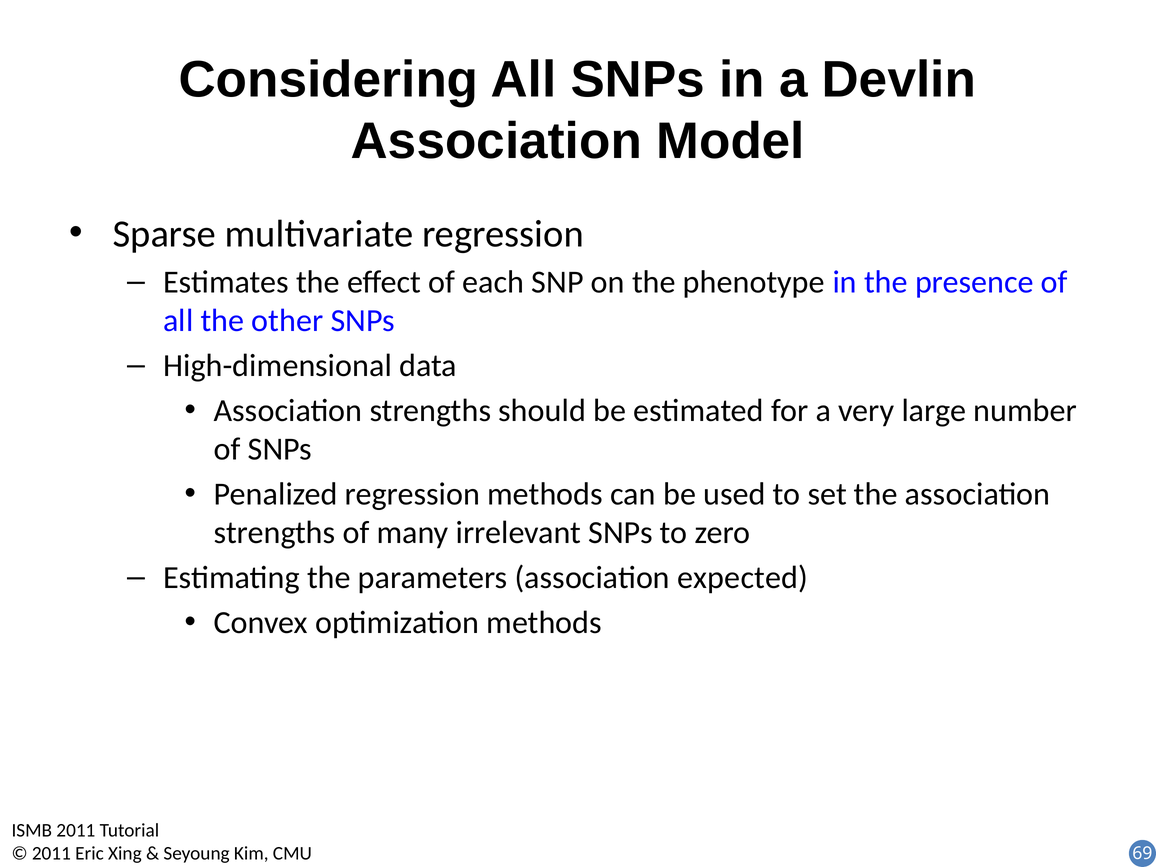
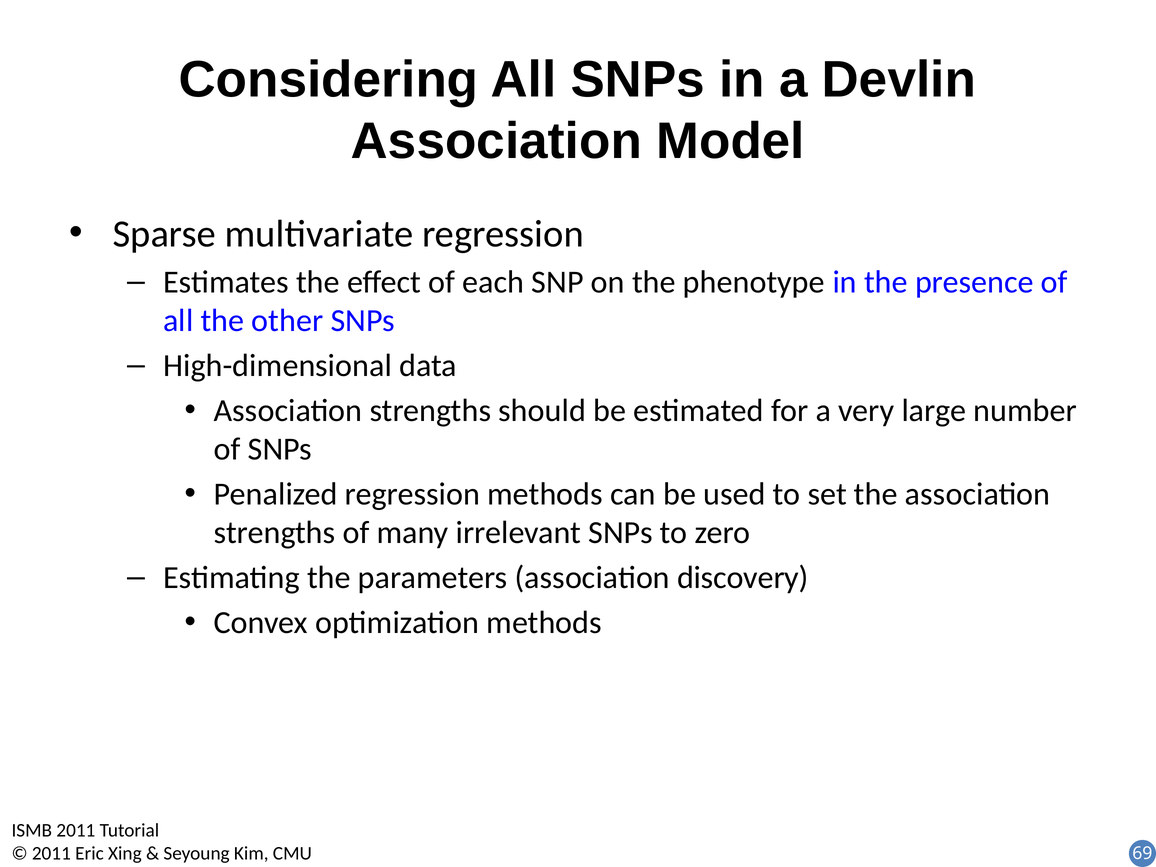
expected: expected -> discovery (743, 578)
